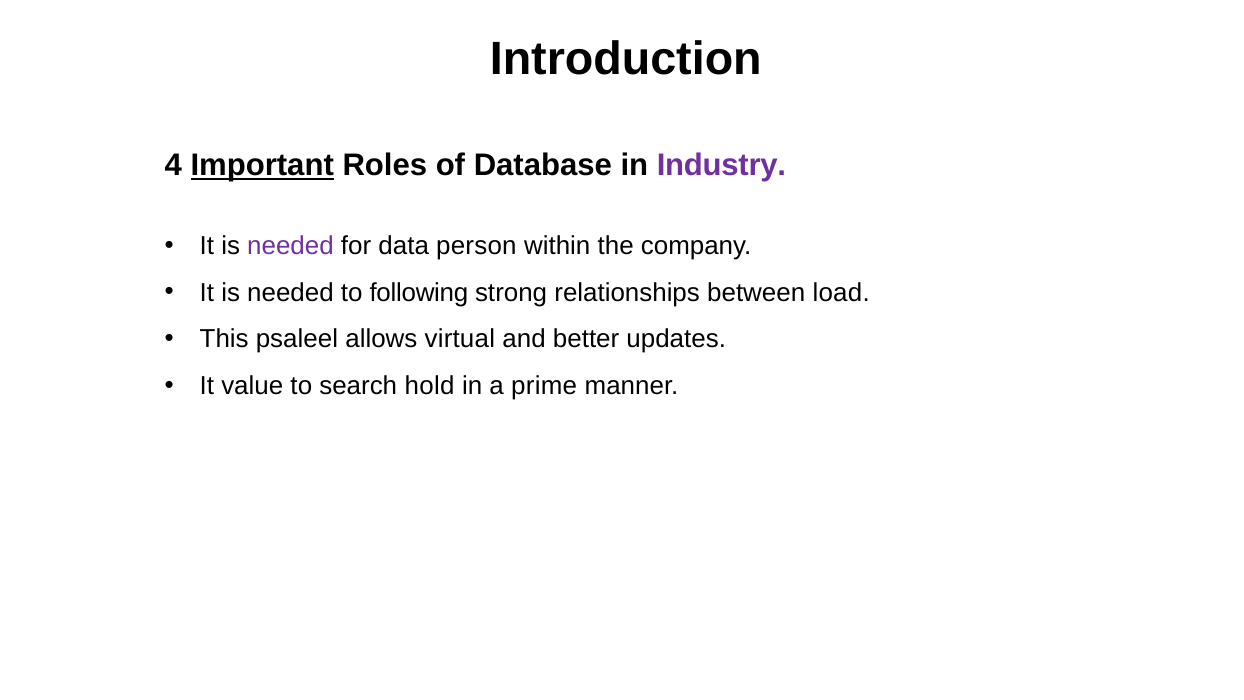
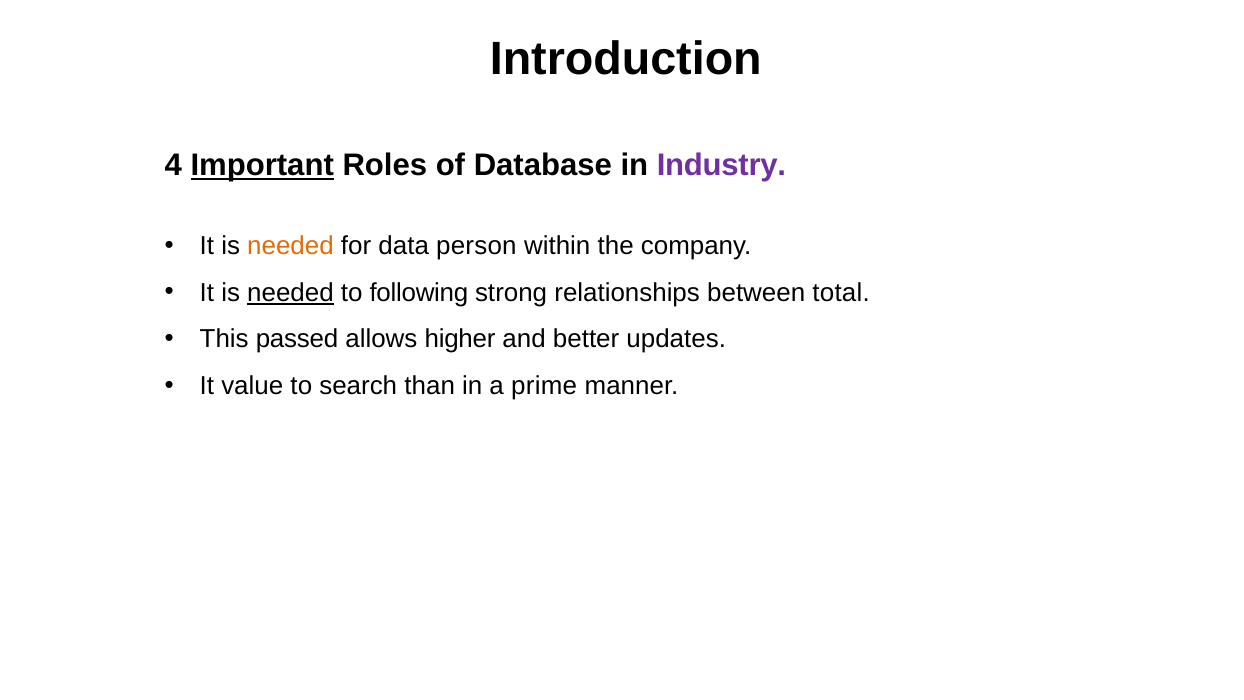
needed colour: purple -> orange (290, 246)
needed underline: none -> present (290, 293)
load: load -> total (841, 293)
psaleel: psaleel -> passed (297, 339)
virtual: virtual -> higher (460, 339)
hold: hold -> than (430, 386)
